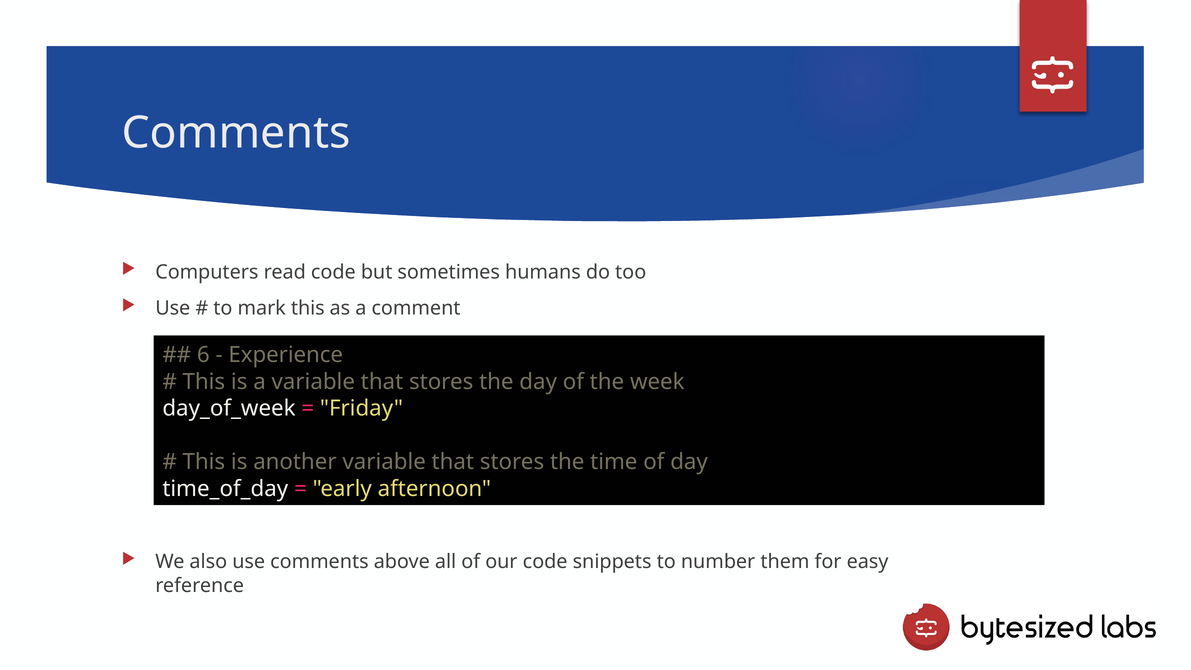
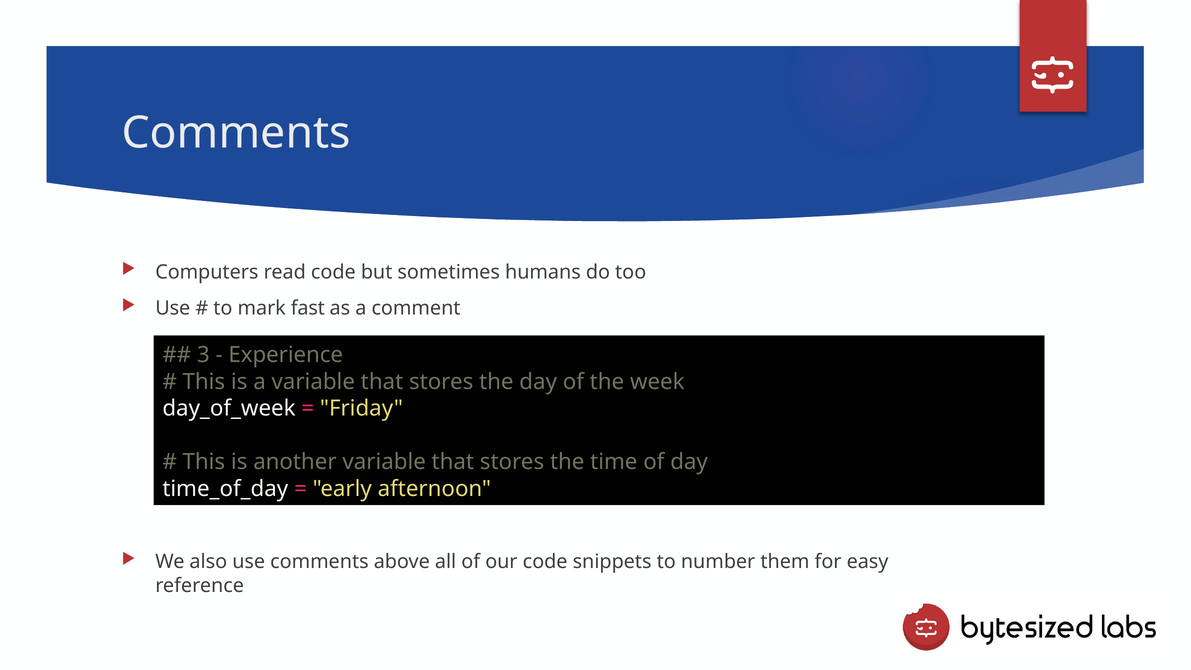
mark this: this -> fast (308, 308)
6: 6 -> 3 (203, 355)
